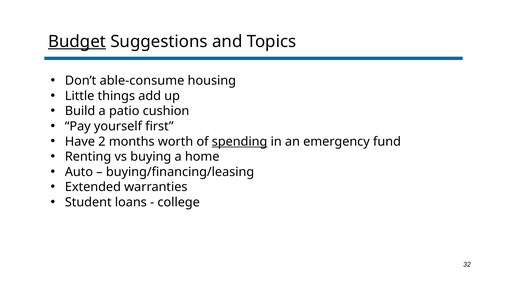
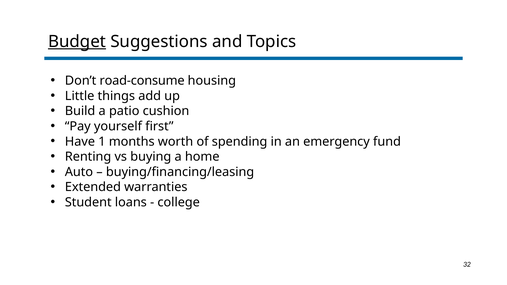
able-consume: able-consume -> road-consume (142, 81)
2: 2 -> 1 (102, 142)
spending underline: present -> none (240, 142)
